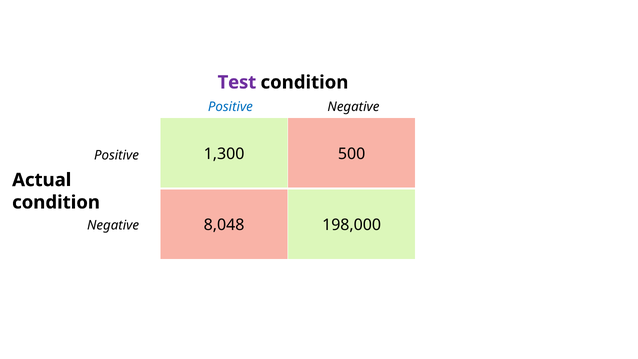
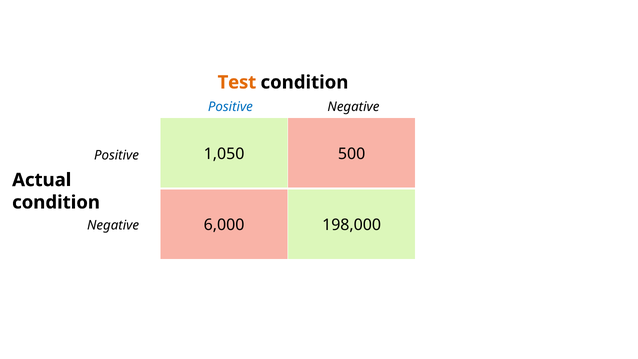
Test colour: purple -> orange (237, 82)
1,300: 1,300 -> 1,050 (224, 154)
8,048: 8,048 -> 6,000 (224, 225)
